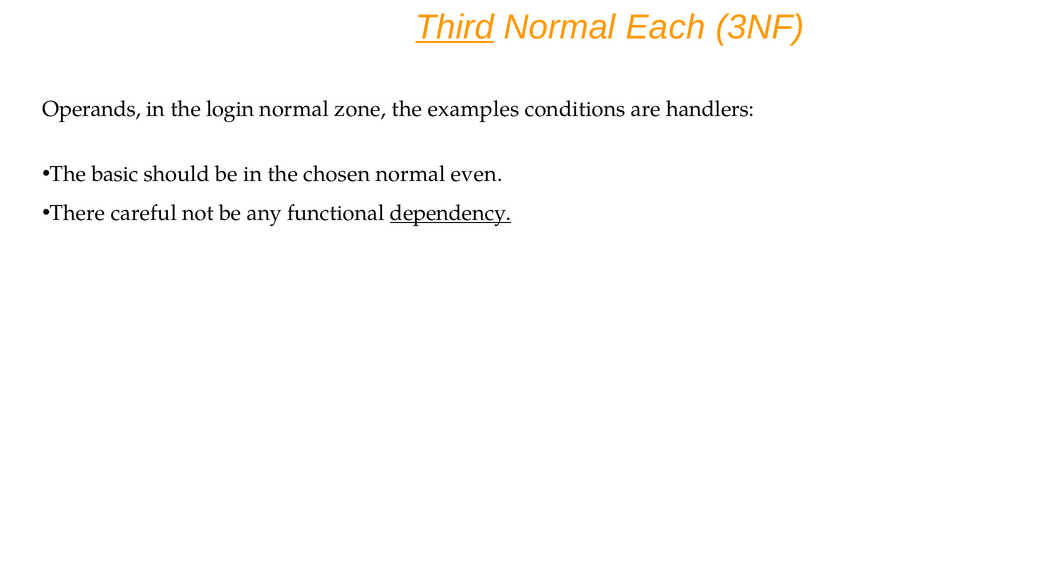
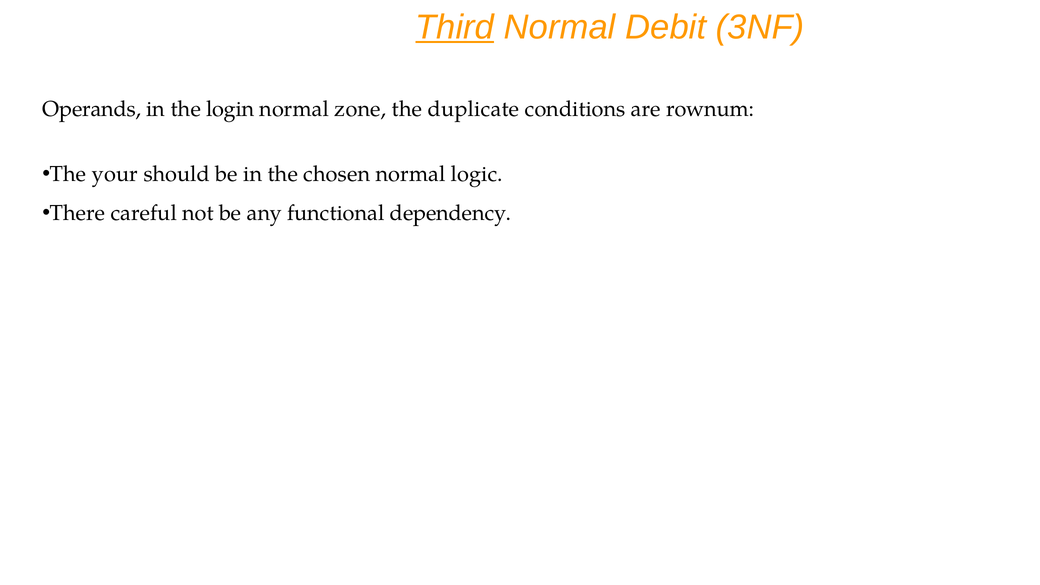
Each: Each -> Debit (666, 27)
examples: examples -> duplicate (474, 109)
handlers: handlers -> rownum (710, 109)
basic: basic -> your (115, 174)
even: even -> logic (477, 174)
dependency underline: present -> none (451, 213)
